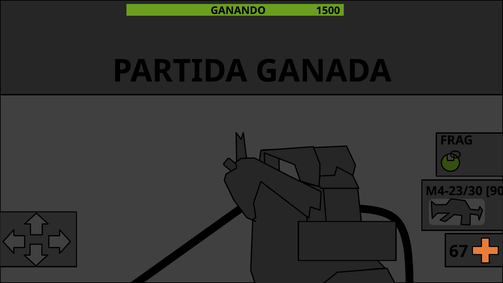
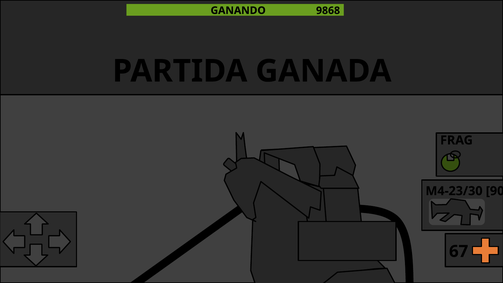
1500: 1500 -> 9868 (328, 11)
